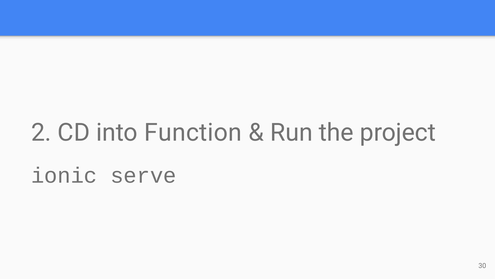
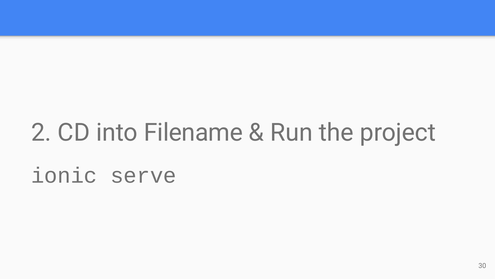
Function: Function -> Filename (193, 133)
